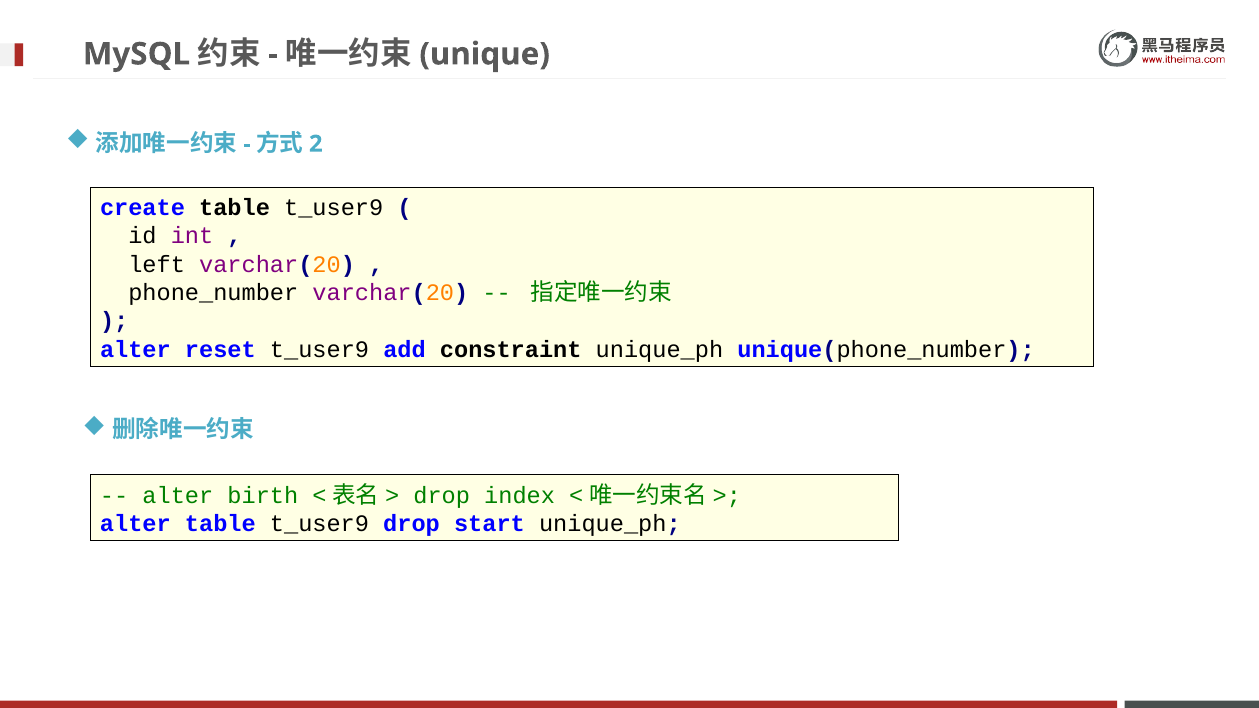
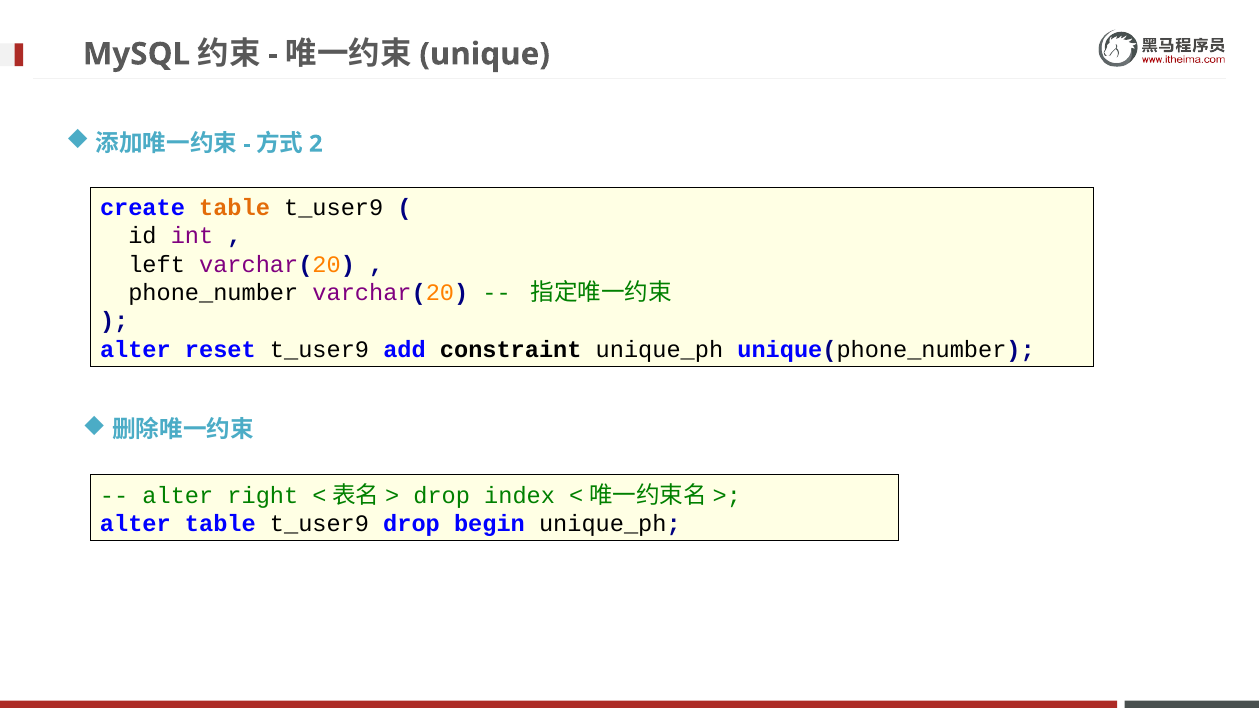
table colour: black -> orange (235, 208)
birth: birth -> right (263, 495)
start: start -> begin (489, 524)
